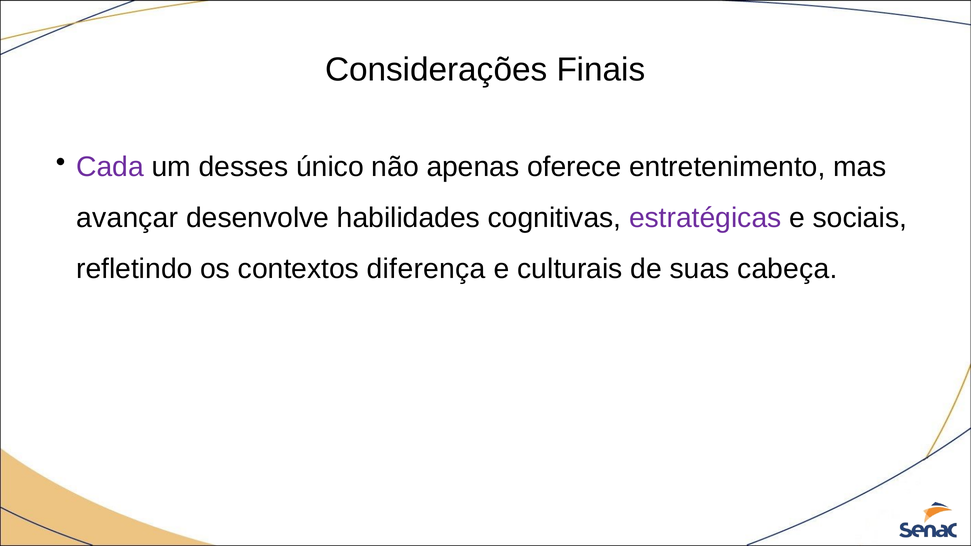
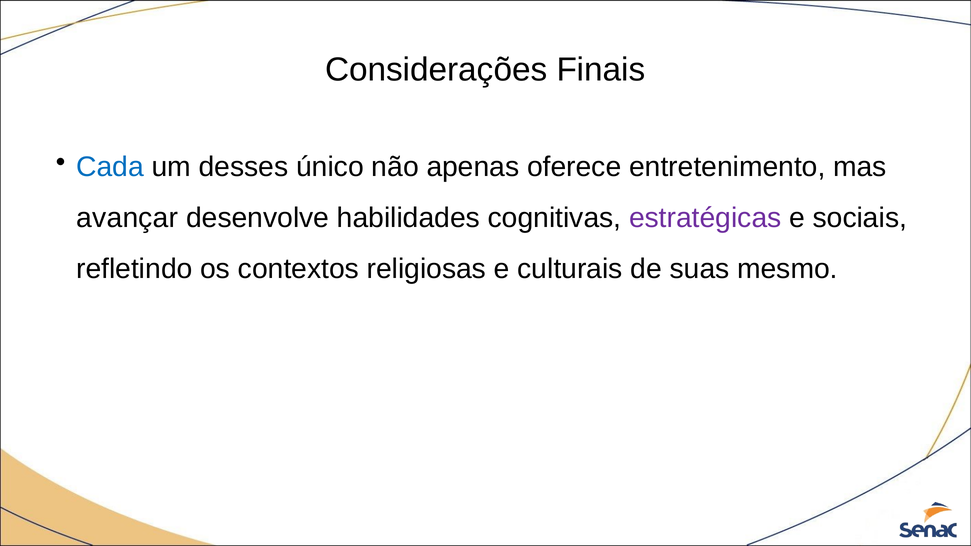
Cada colour: purple -> blue (110, 167)
diferença: diferença -> religiosas (426, 269)
cabeça: cabeça -> mesmo (787, 269)
